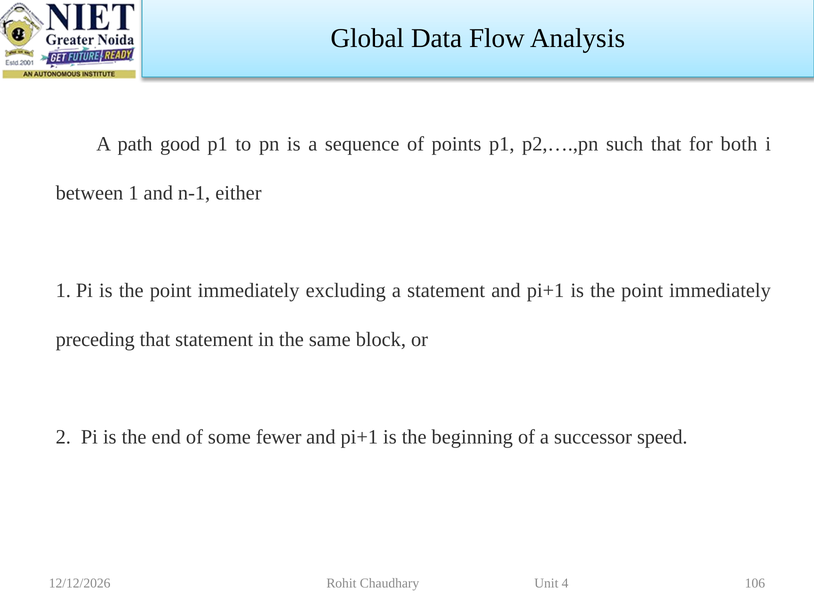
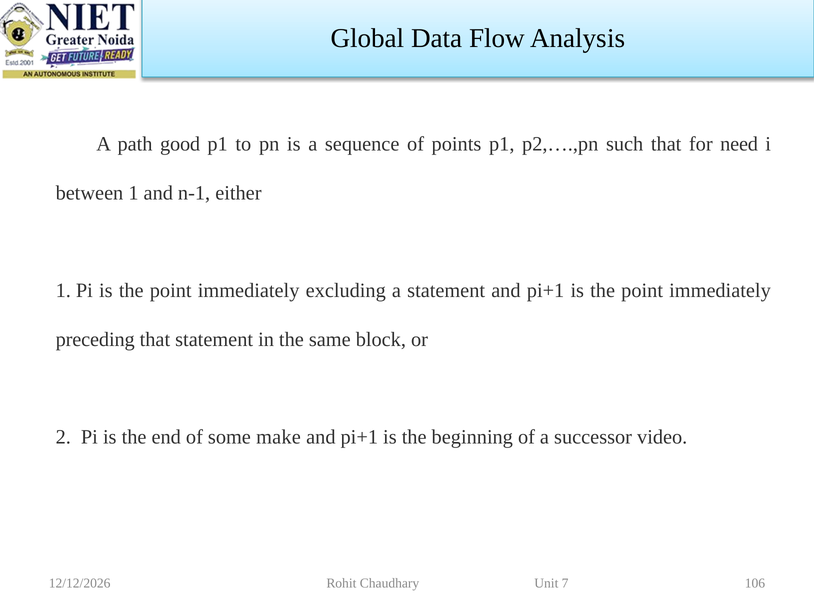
both: both -> need (739, 144)
fewer: fewer -> make (278, 437)
speed: speed -> video (662, 437)
4: 4 -> 7 (565, 583)
